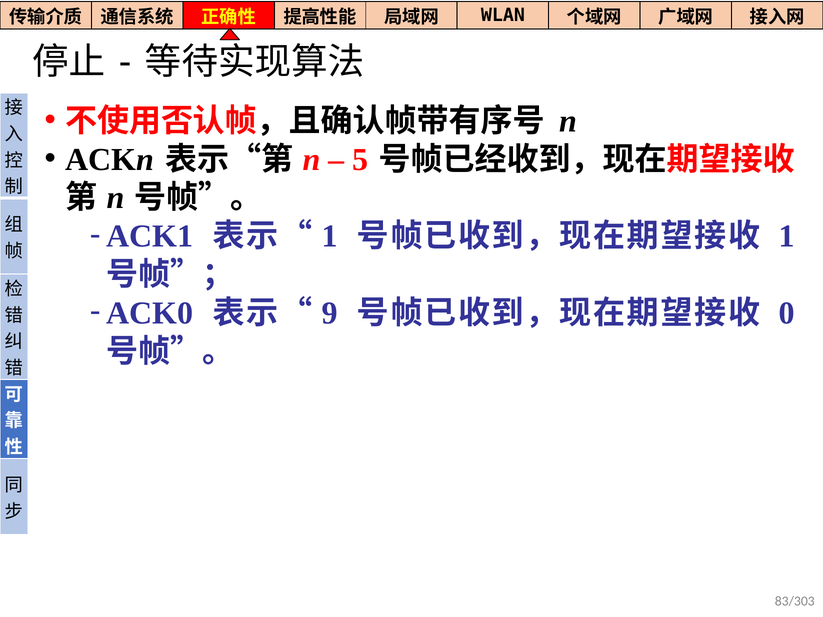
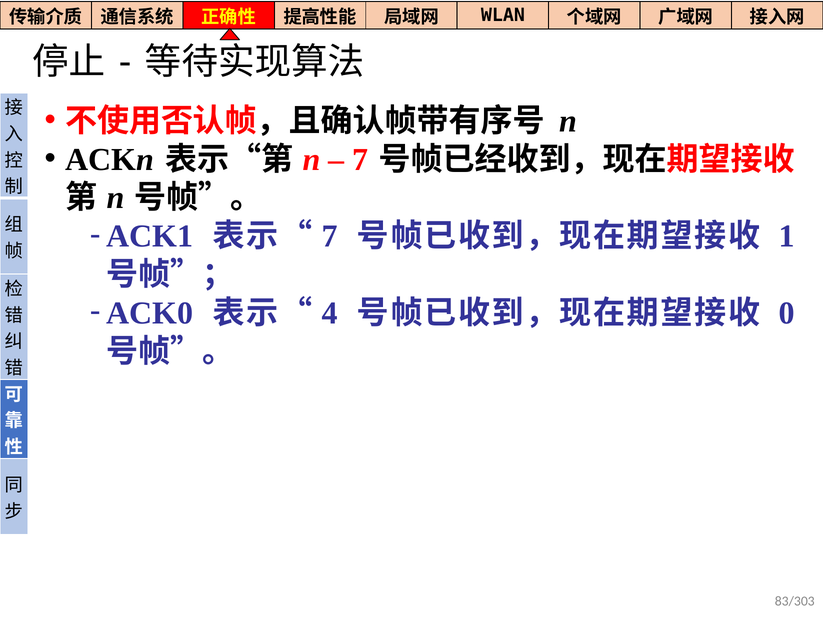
5: 5 -> 7 (360, 160)
1: 1 -> 7 (330, 236)
9: 9 -> 4 (330, 313)
